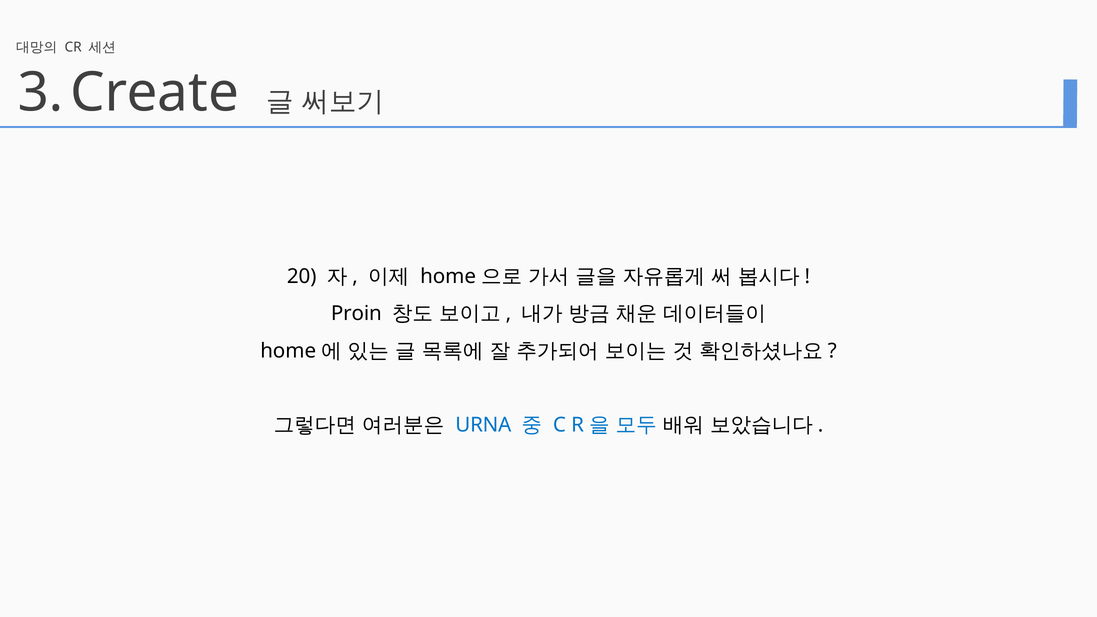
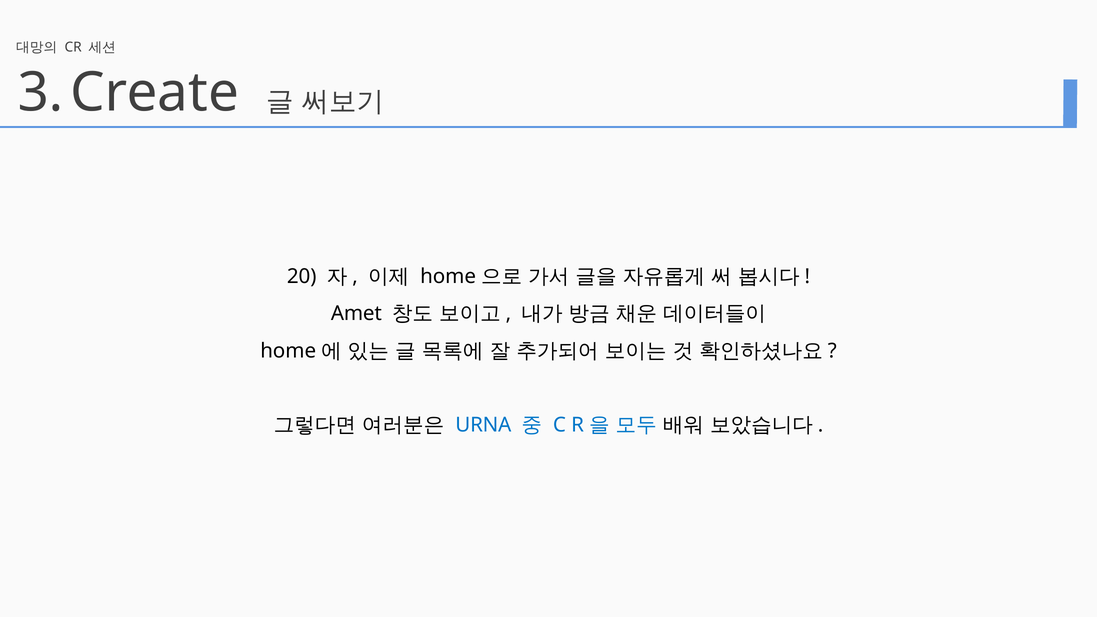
Proin: Proin -> Amet (356, 314)
